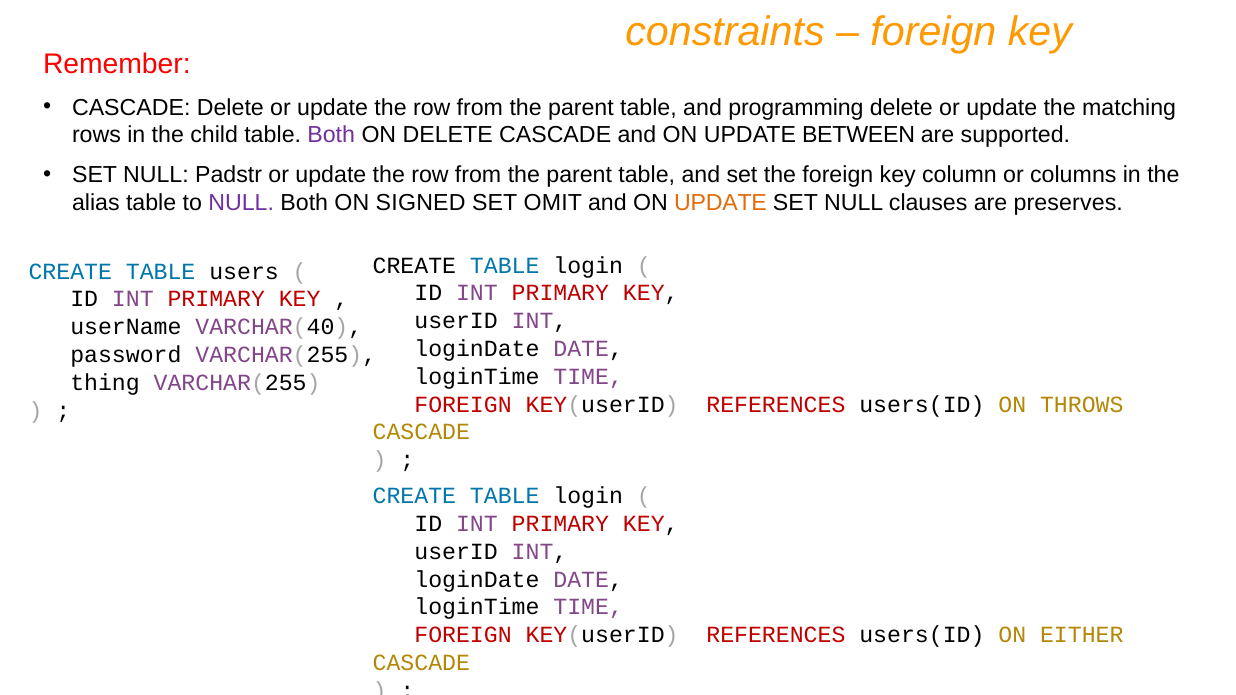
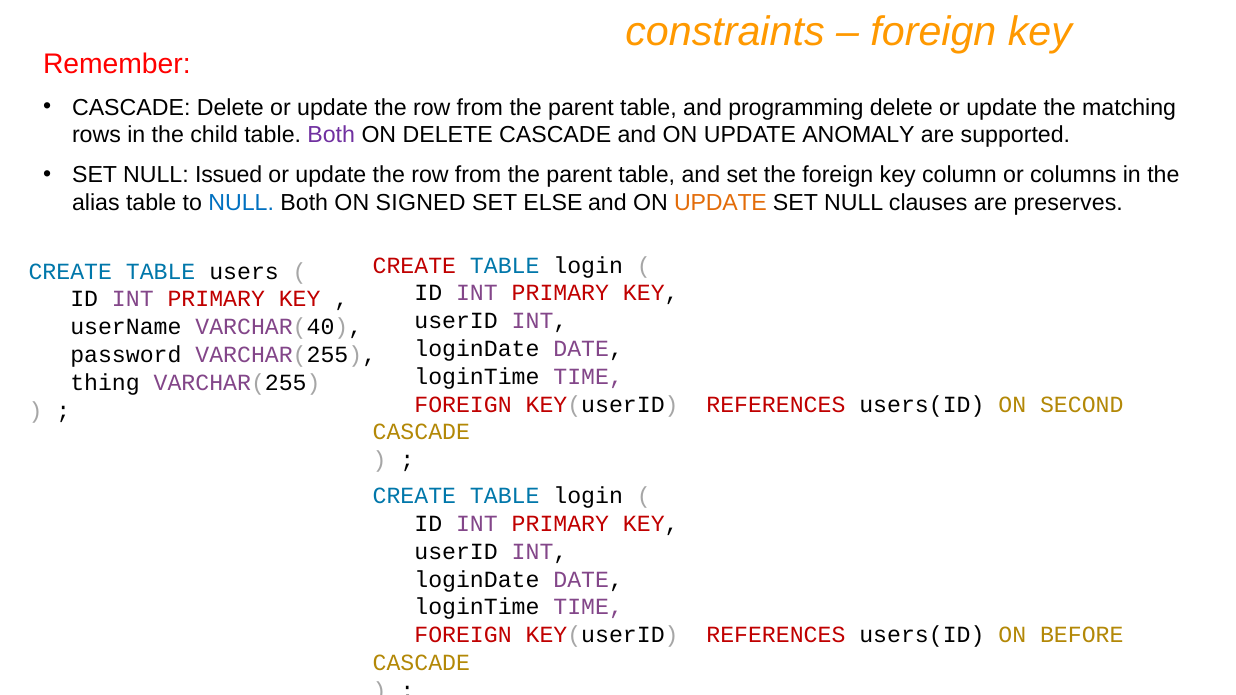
BETWEEN: BETWEEN -> ANOMALY (859, 135)
Padstr: Padstr -> Issued (229, 175)
NULL colour: purple -> blue (241, 203)
OMIT: OMIT -> ELSE (553, 203)
CREATE colour: black -> red (414, 265)
THROWS: THROWS -> SECOND (1082, 405)
EITHER: EITHER -> BEFORE (1082, 635)
